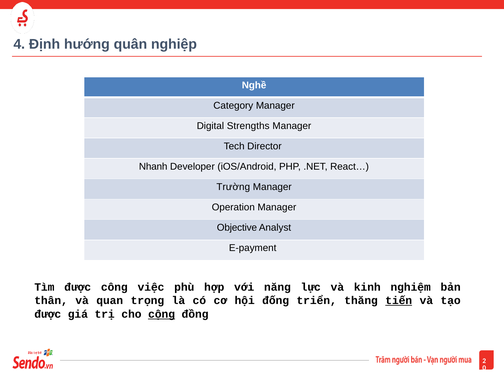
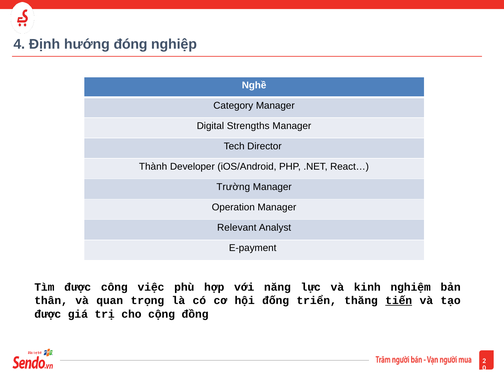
quân: quân -> đóng (131, 44)
Nhanh: Nhanh -> Thành (153, 167)
Objective: Objective -> Relevant (237, 228)
cộng underline: present -> none (162, 314)
